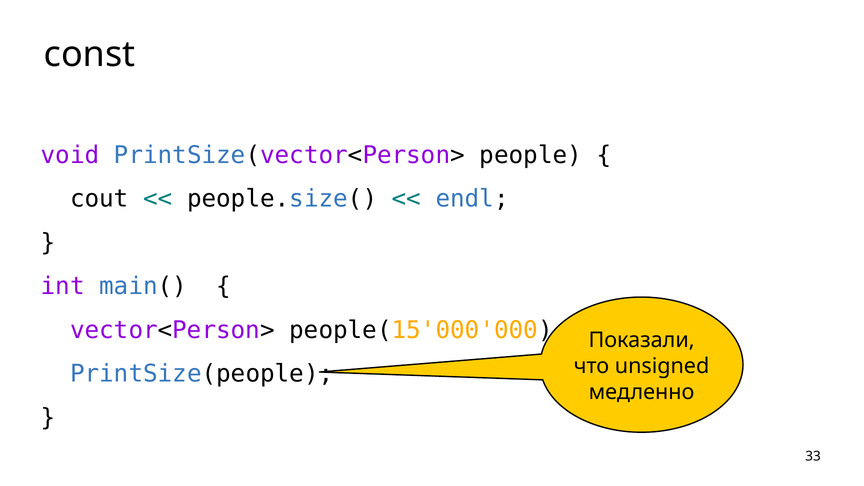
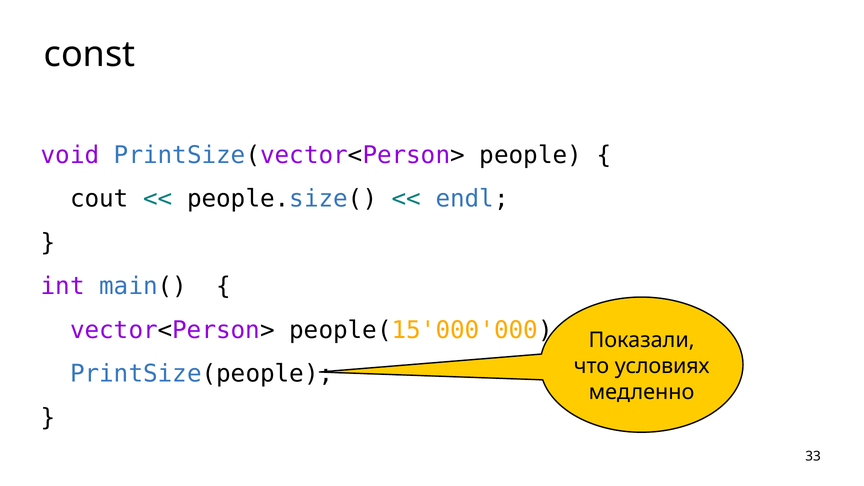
unsigned: unsigned -> условиях (662, 366)
